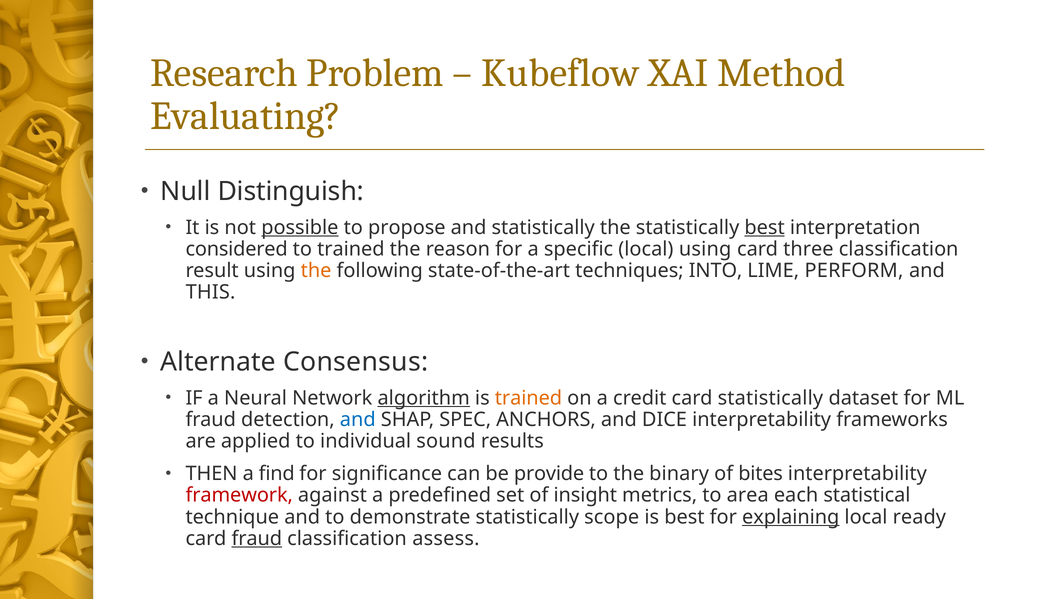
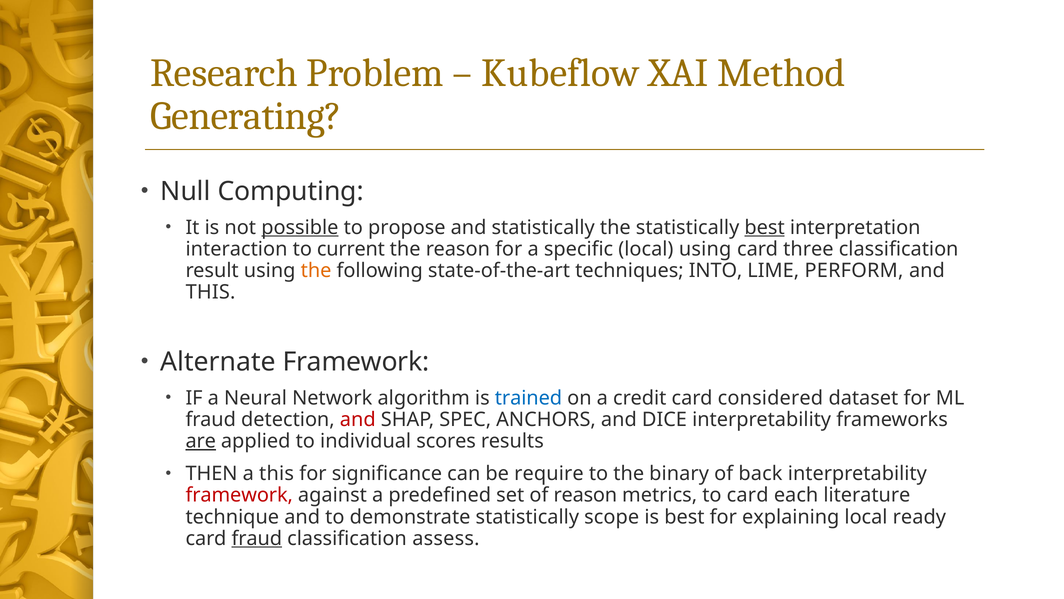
Evaluating: Evaluating -> Generating (246, 116)
Distinguish: Distinguish -> Computing (291, 191)
considered: considered -> interaction (236, 249)
to trained: trained -> current (351, 249)
Alternate Consensus: Consensus -> Framework (356, 362)
algorithm underline: present -> none (424, 398)
trained colour: orange -> blue (528, 398)
card statistically: statistically -> considered (770, 398)
and colour: blue -> red (358, 419)
are underline: none -> present (201, 441)
sound: sound -> scores (446, 441)
a find: find -> this (277, 474)
provide: provide -> require (549, 474)
bites: bites -> back (760, 474)
of insight: insight -> reason (585, 495)
to area: area -> card (748, 495)
statistical: statistical -> literature (867, 495)
explaining underline: present -> none (791, 517)
